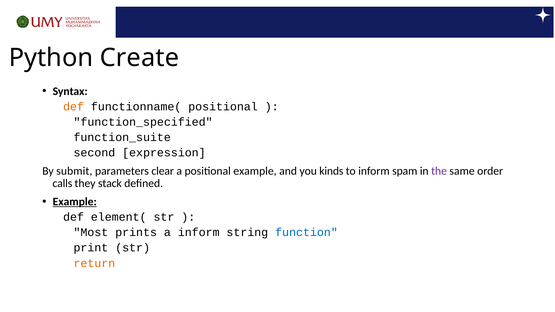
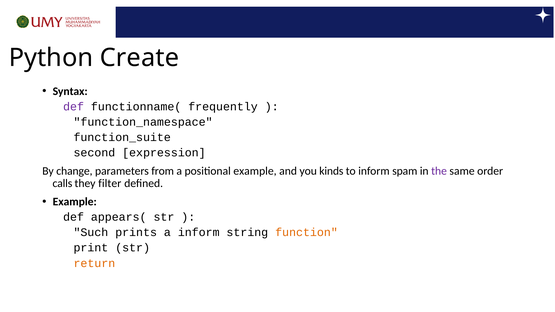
def colour: orange -> purple (74, 107)
functionname( positional: positional -> frequently (223, 107)
function_specified: function_specified -> function_namespace (143, 122)
submit: submit -> change (74, 171)
clear: clear -> from (163, 171)
stack: stack -> filter (110, 184)
Example underline: present -> none (75, 202)
element(: element( -> appears( (119, 217)
Most: Most -> Such (91, 233)
function colour: blue -> orange (306, 233)
